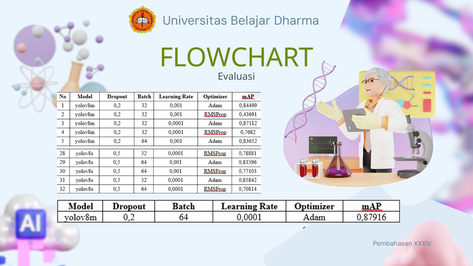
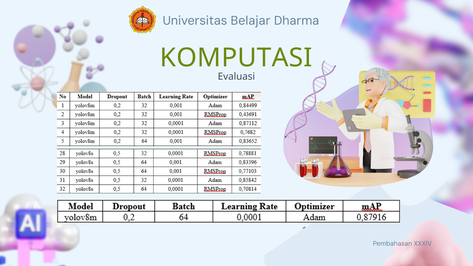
FLOWCHART: FLOWCHART -> KOMPUTASI (236, 58)
